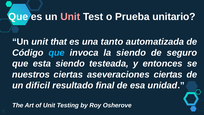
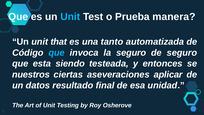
Unit colour: pink -> light blue (70, 17)
unitario: unitario -> manera (174, 17)
la siendo: siendo -> seguro (131, 53)
aseveraciones ciertas: ciertas -> aplicar (168, 74)
dificil: dificil -> datos (38, 85)
